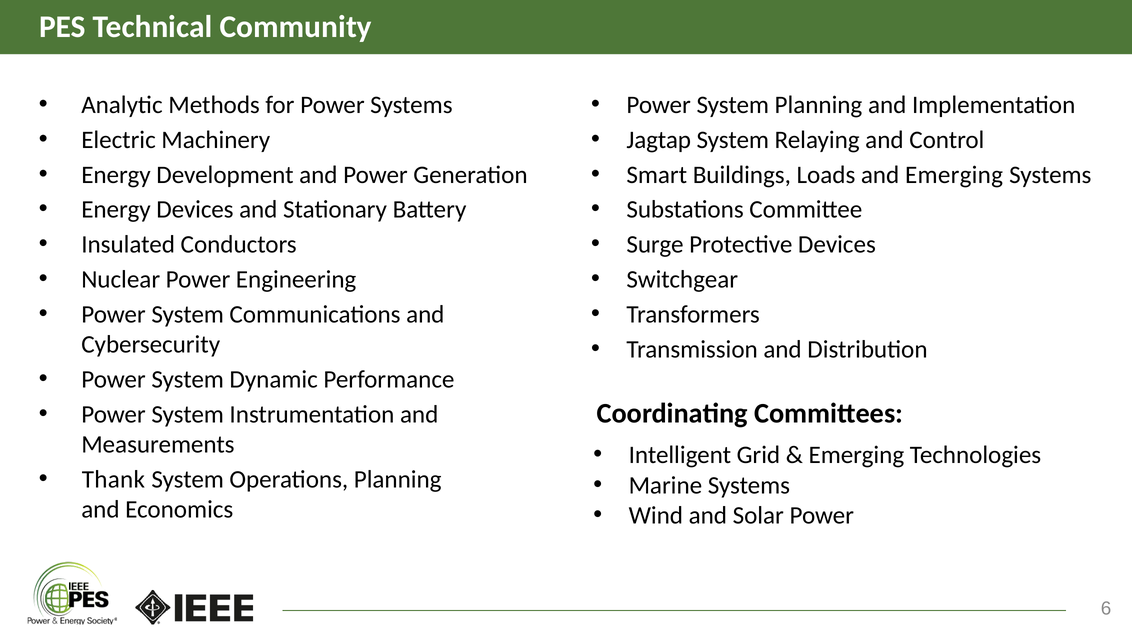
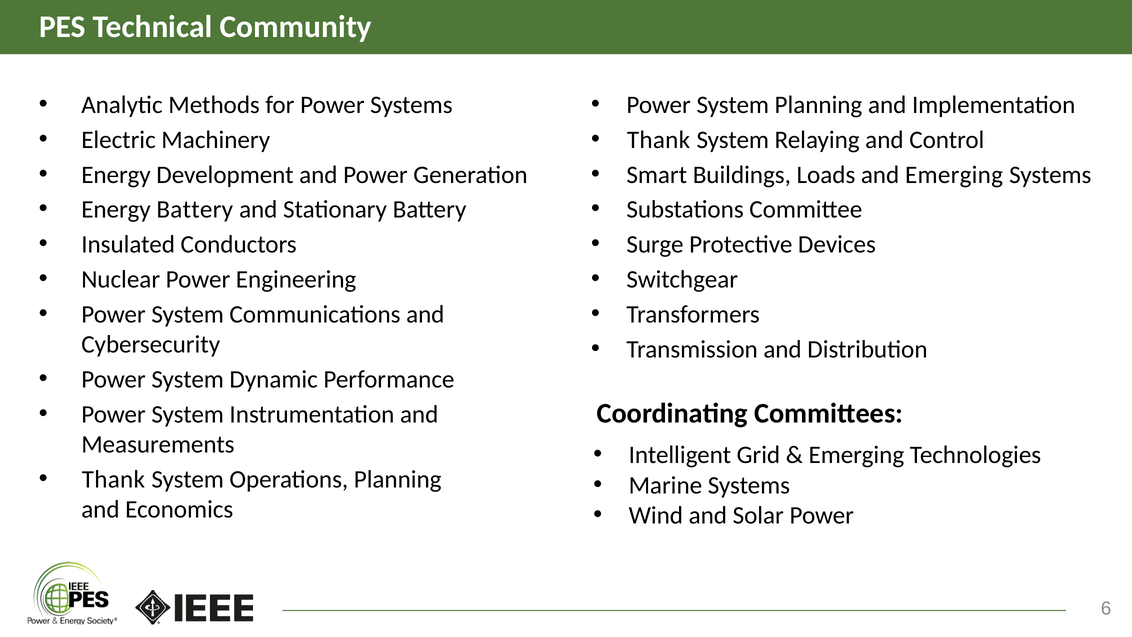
Jagtap: Jagtap -> Thank (659, 140)
Energy Devices: Devices -> Battery (195, 210)
